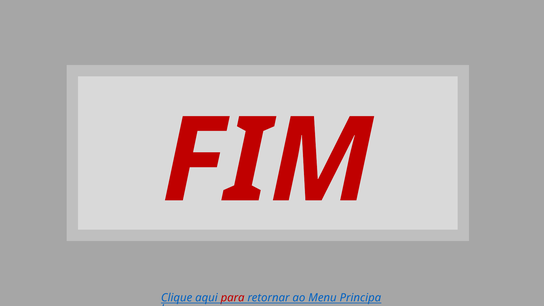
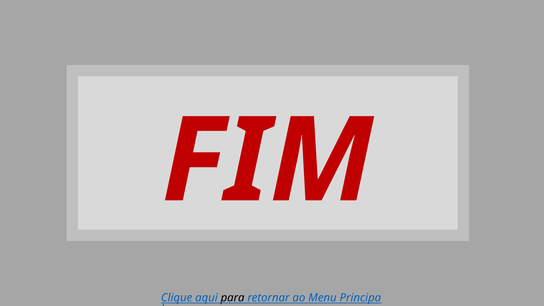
para colour: red -> black (233, 298)
